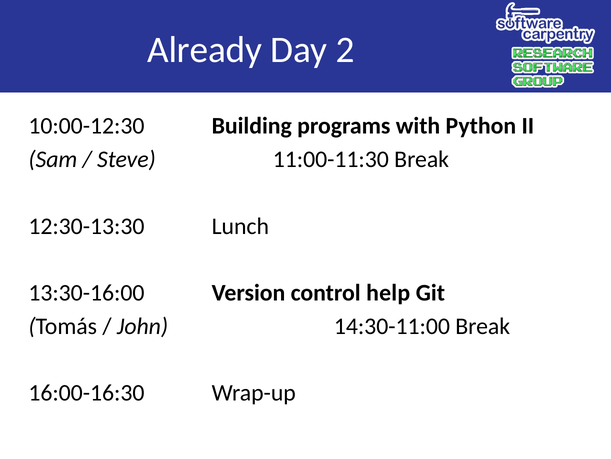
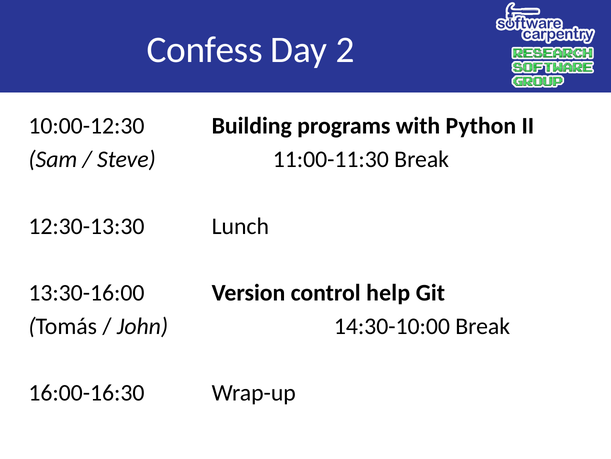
Already: Already -> Confess (205, 50)
14:30-11:00: 14:30-11:00 -> 14:30-10:00 (392, 326)
